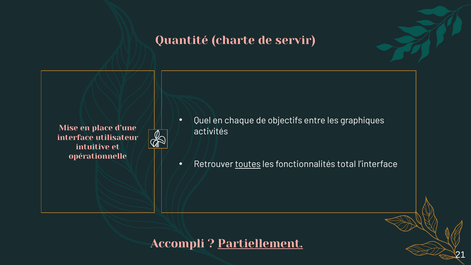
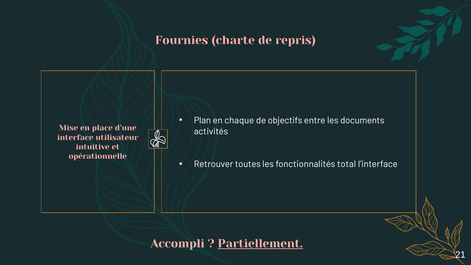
Quantité: Quantité -> Fournies (182, 40)
servir: servir -> repris (295, 40)
Quel: Quel -> Plan (202, 120)
graphiques: graphiques -> documents (362, 120)
toutes underline: present -> none (248, 164)
